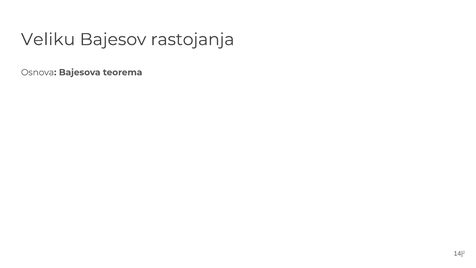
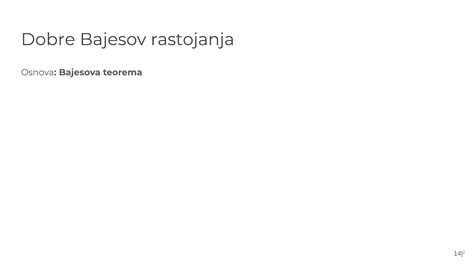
Veliku: Veliku -> Dobre (48, 39)
